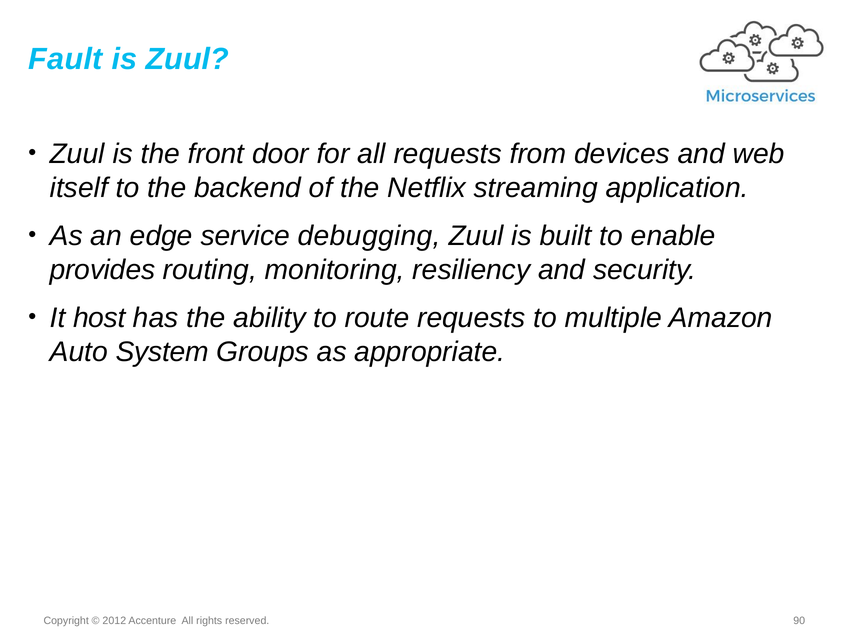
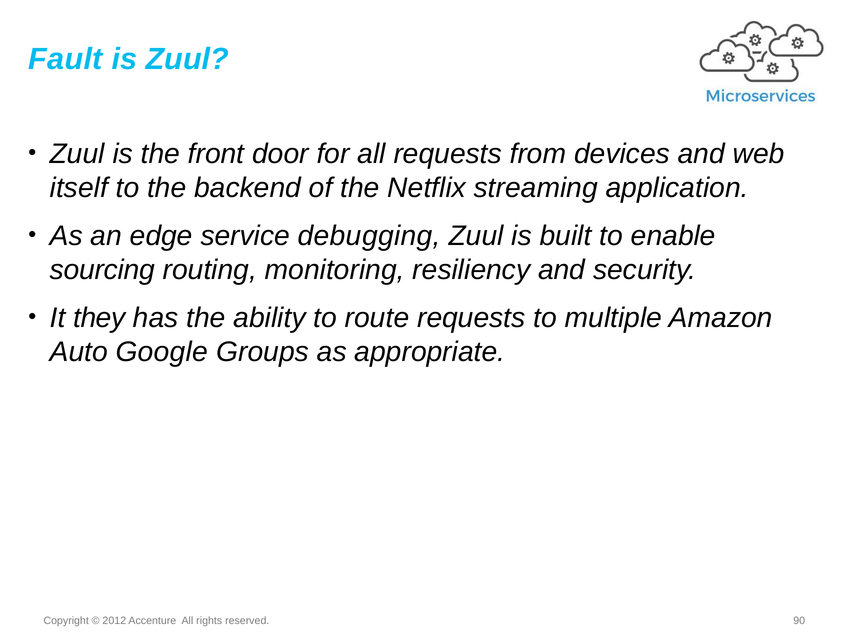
provides: provides -> sourcing (102, 270)
host: host -> they (99, 318)
System: System -> Google (162, 352)
